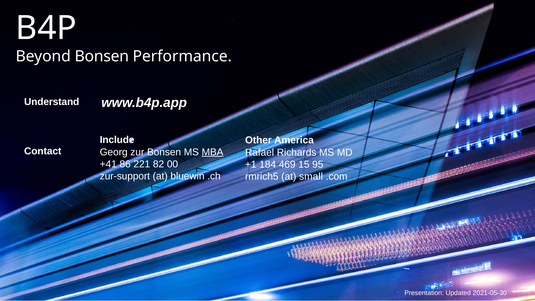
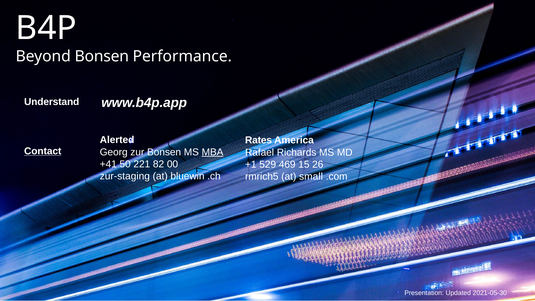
Include: Include -> Alerted (117, 140)
Other: Other -> Rates (259, 140)
Contact underline: none -> present (43, 151)
86: 86 -> 50 (125, 164)
184: 184 -> 529 (268, 164)
95: 95 -> 26 (318, 164)
zur-support: zur-support -> zur-staging (125, 176)
